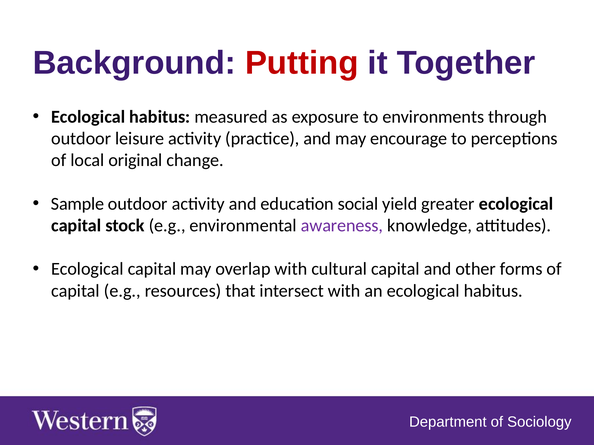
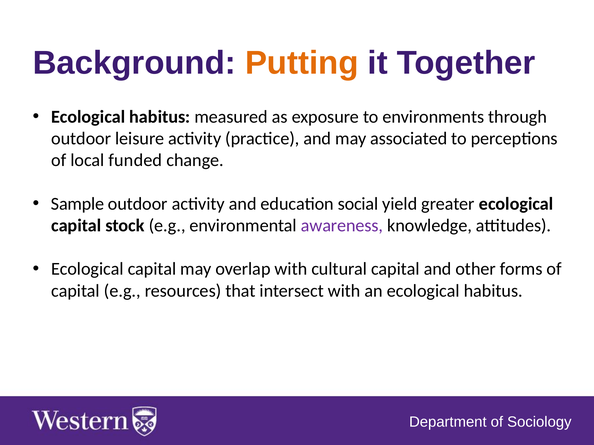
Putting colour: red -> orange (302, 63)
encourage: encourage -> associated (409, 139)
original: original -> funded (135, 160)
